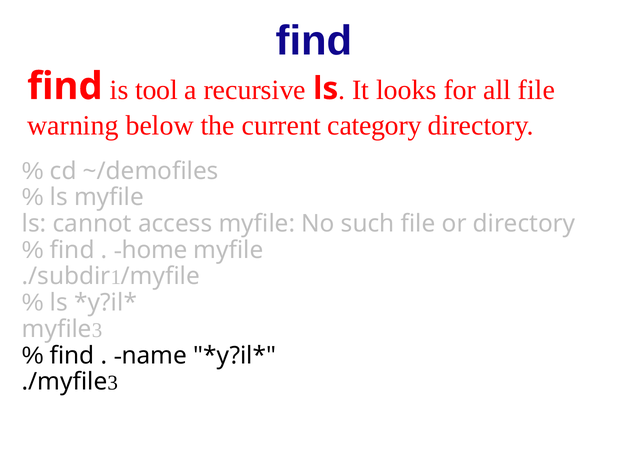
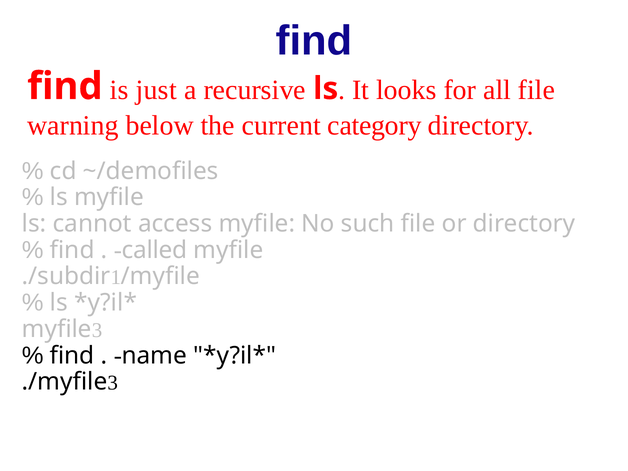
tool: tool -> just (156, 90)
home: home -> called (155, 250)
